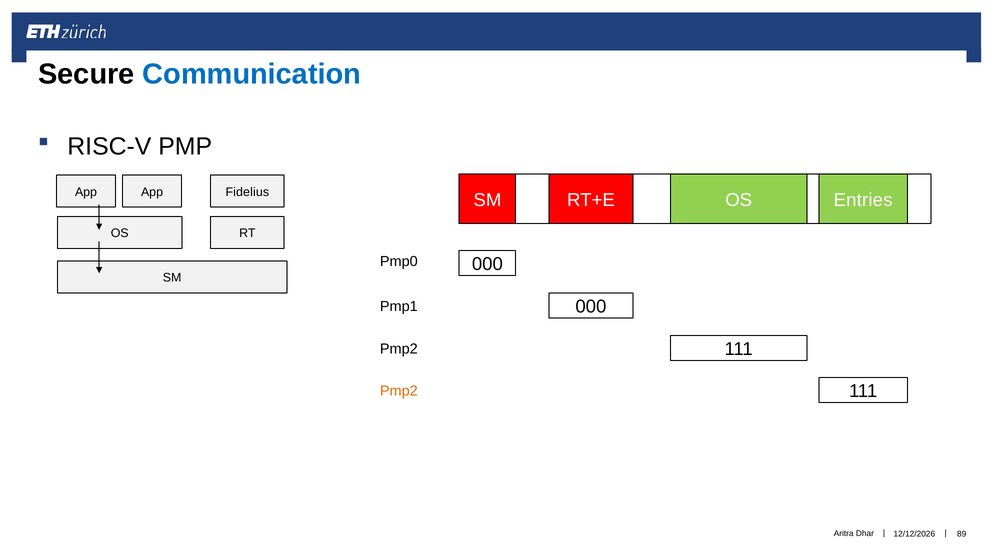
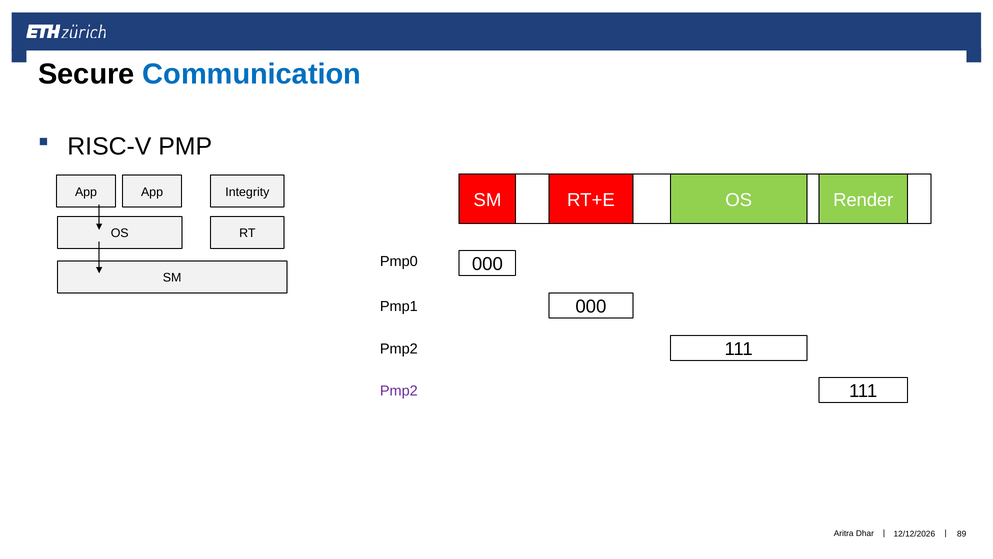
Fidelius: Fidelius -> Integrity (247, 192)
Entries: Entries -> Render (863, 200)
Pmp2 colour: orange -> purple (399, 391)
